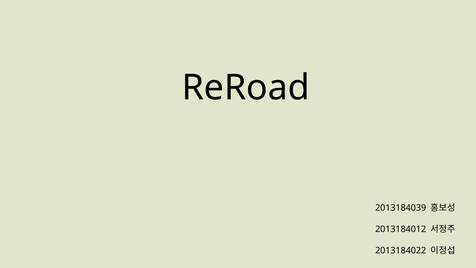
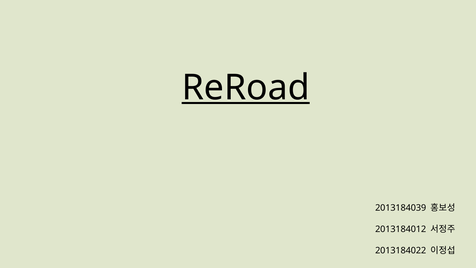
ReRoad underline: none -> present (246, 88)
